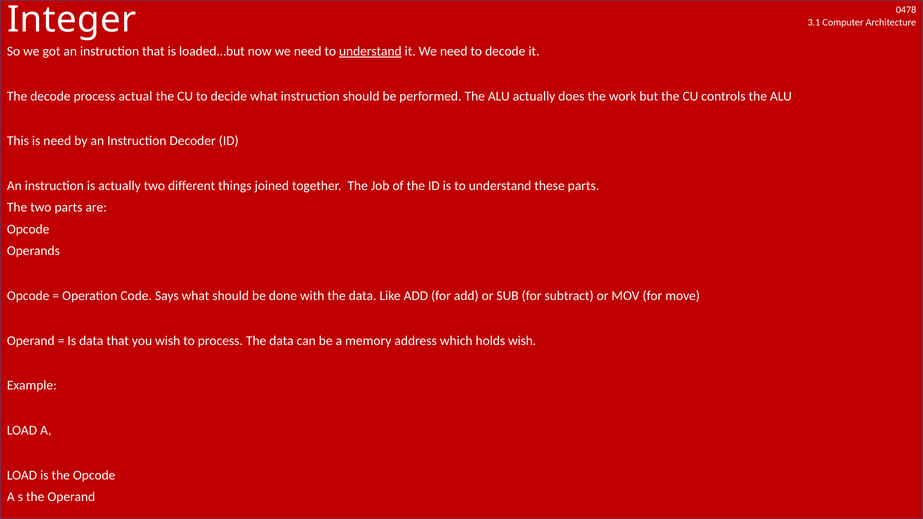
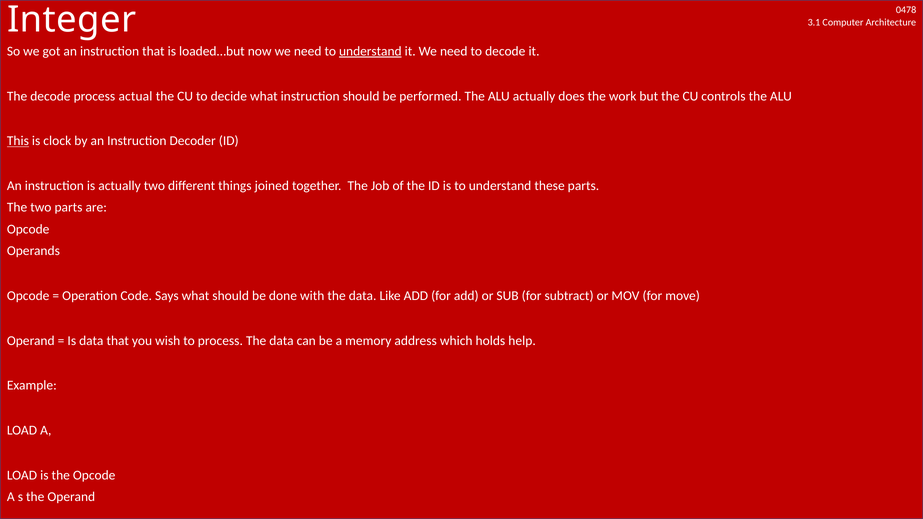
This underline: none -> present (18, 141)
is need: need -> clock (57, 141)
holds wish: wish -> help (522, 341)
